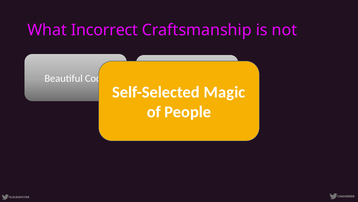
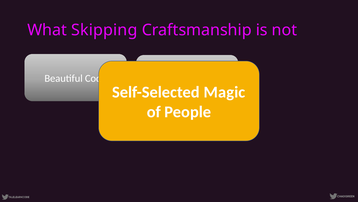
Incorrect: Incorrect -> Skipping (104, 30)
